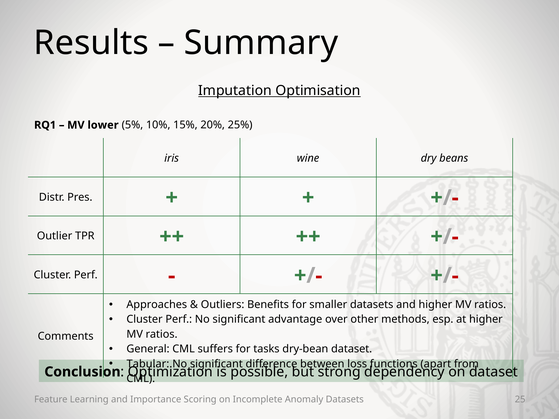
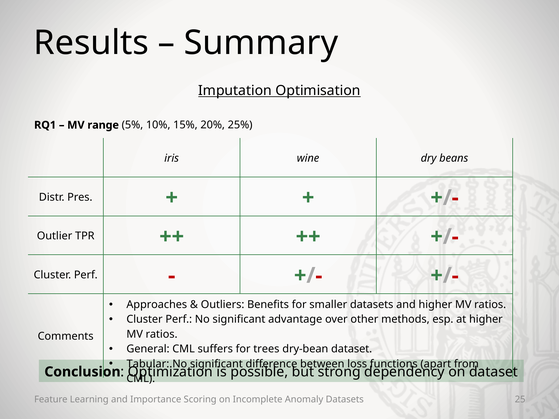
lower: lower -> range (103, 125)
tasks: tasks -> trees (266, 349)
